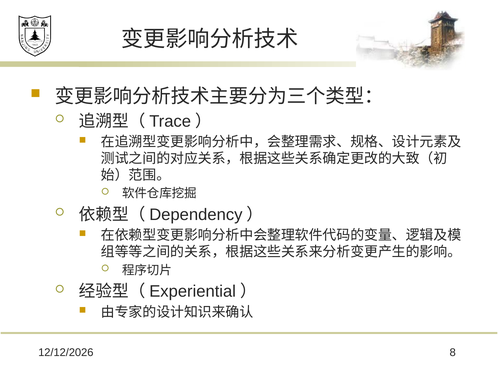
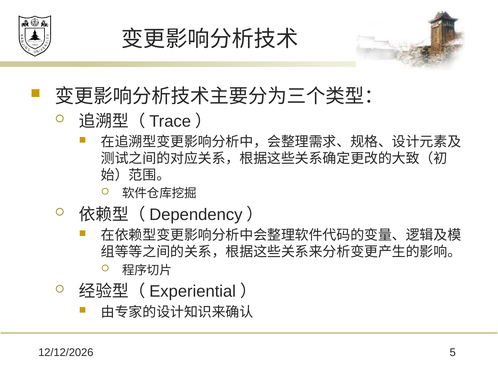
8: 8 -> 5 (453, 352)
